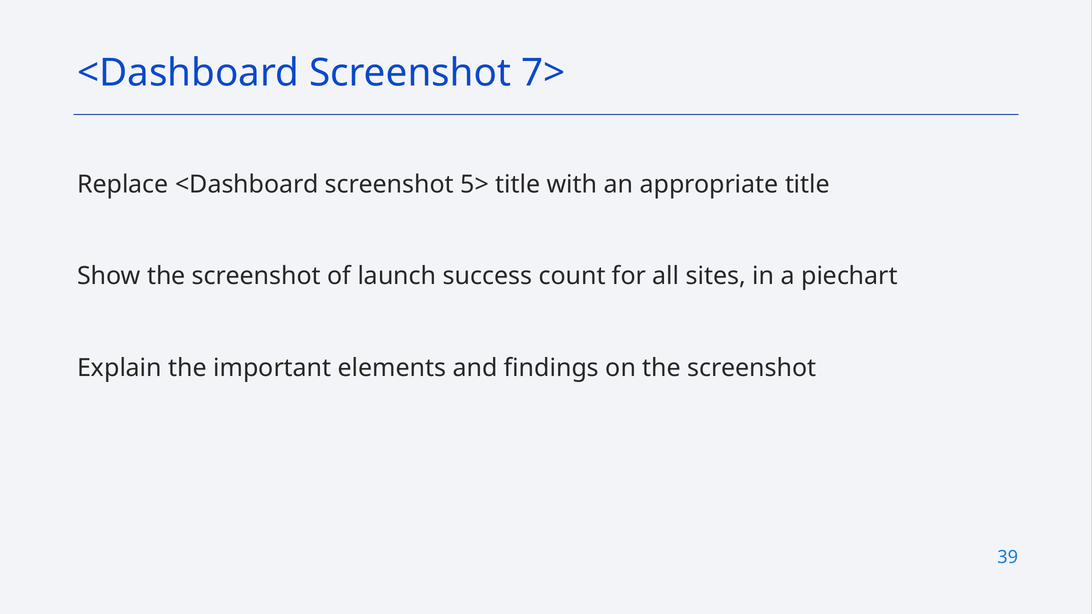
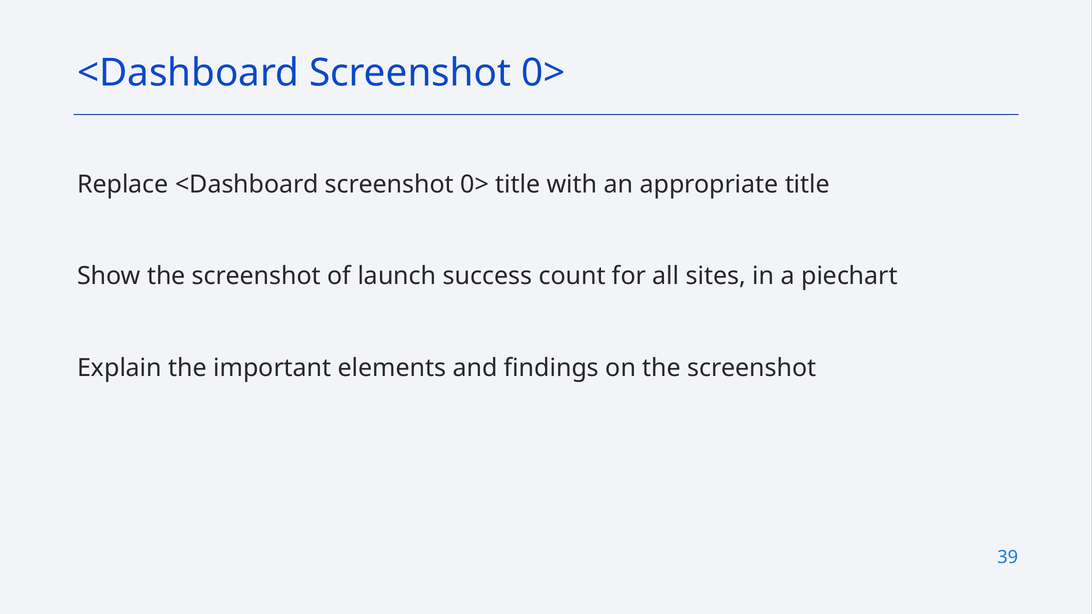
7>: 7> -> 0> (543, 73)
Replace <Dashboard screenshot 5>: 5> -> 0> (475, 184)
